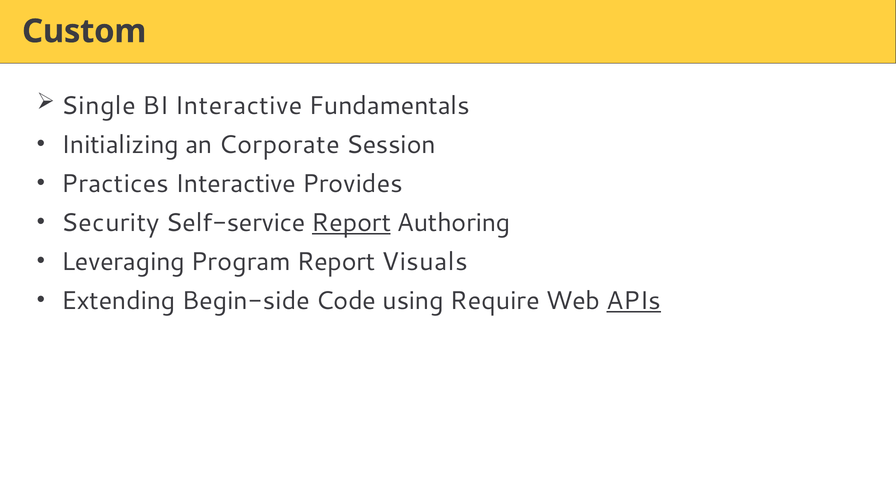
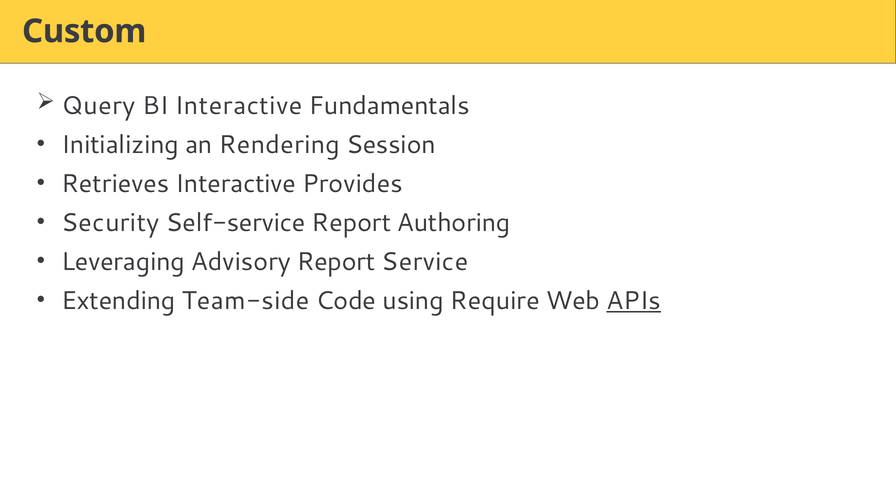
Single: Single -> Query (99, 106)
Corporate: Corporate -> Rendering (279, 145)
Practices: Practices -> Retrieves (115, 184)
Report underline: present -> none (351, 223)
Program: Program -> Advisory (241, 262)
Visuals: Visuals -> Service (425, 262)
Begin-side: Begin-side -> Team-side (246, 301)
